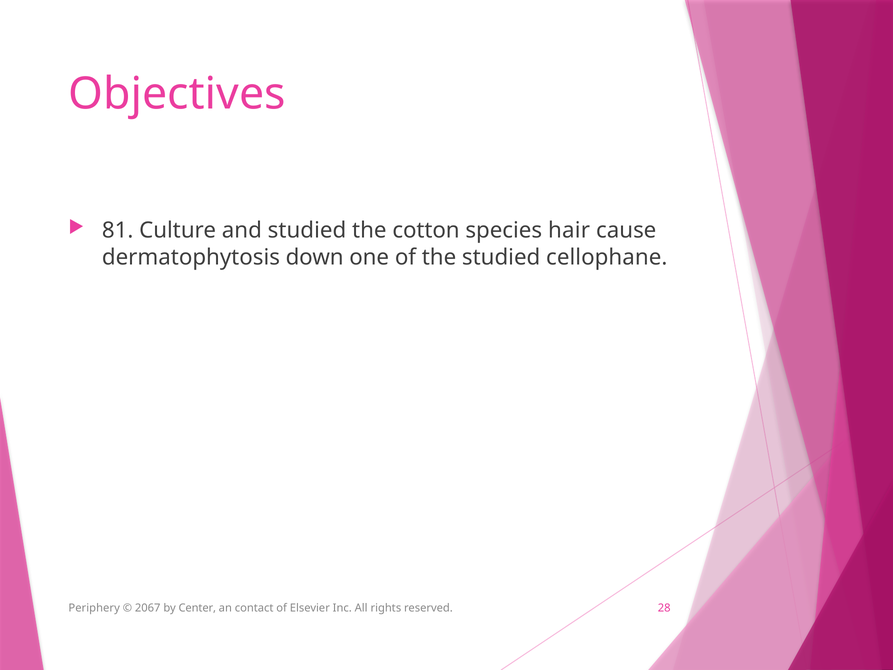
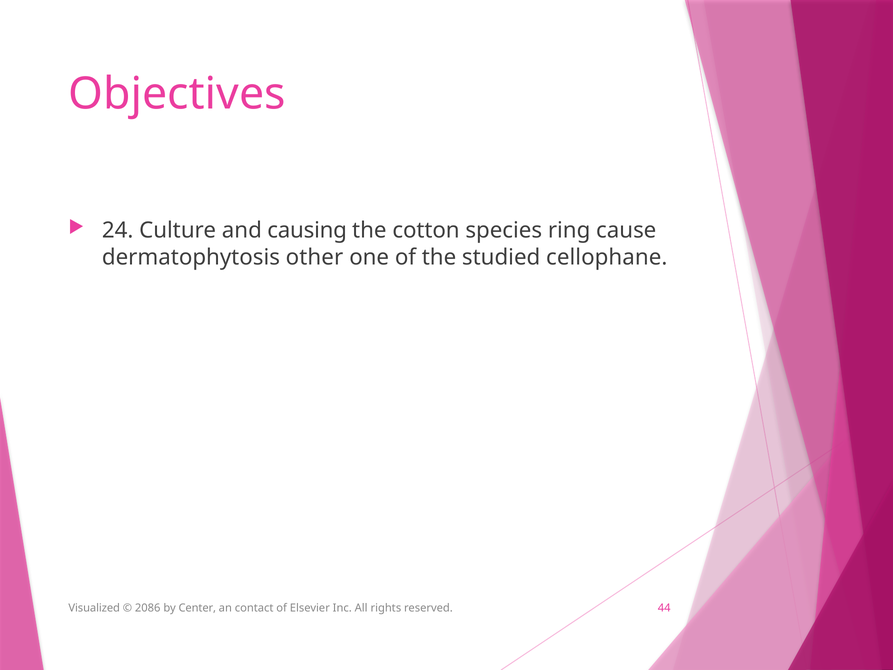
81: 81 -> 24 (118, 230)
and studied: studied -> causing (307, 230)
hair: hair -> ring (569, 230)
down: down -> other (314, 257)
Periphery: Periphery -> Visualized (94, 608)
2067: 2067 -> 2086 (148, 608)
28: 28 -> 44 (664, 608)
